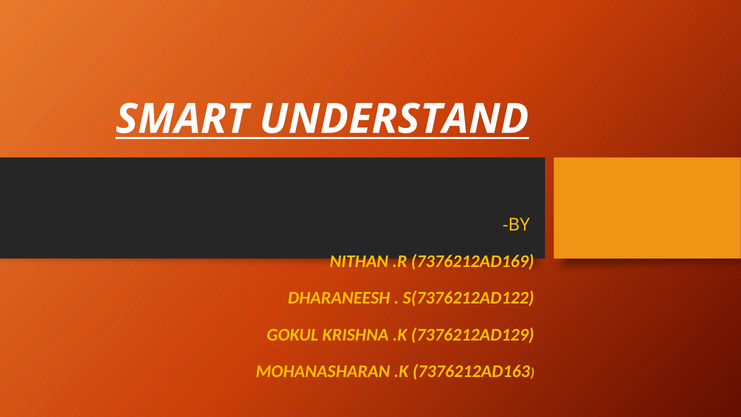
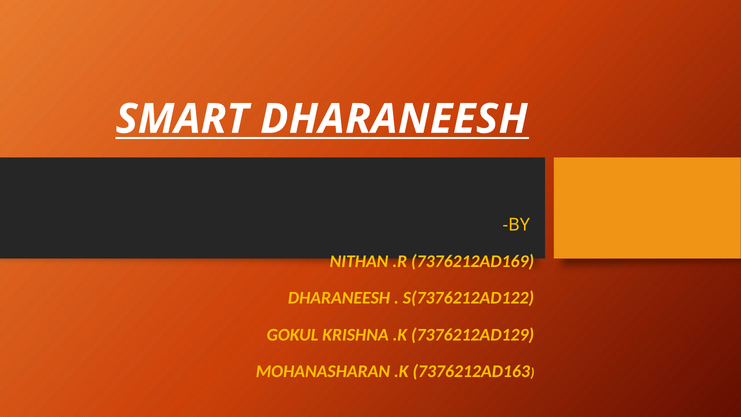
SMART UNDERSTAND: UNDERSTAND -> DHARANEESH (394, 119)
